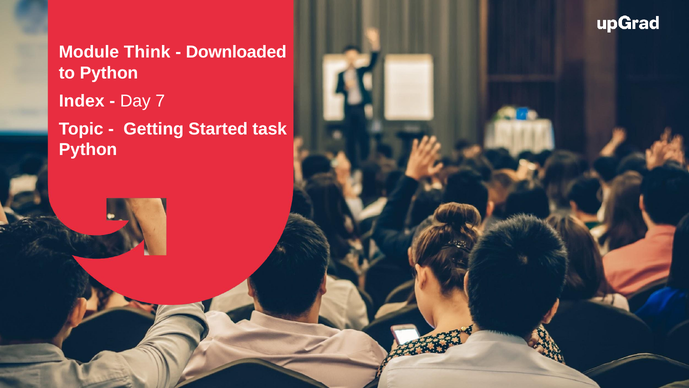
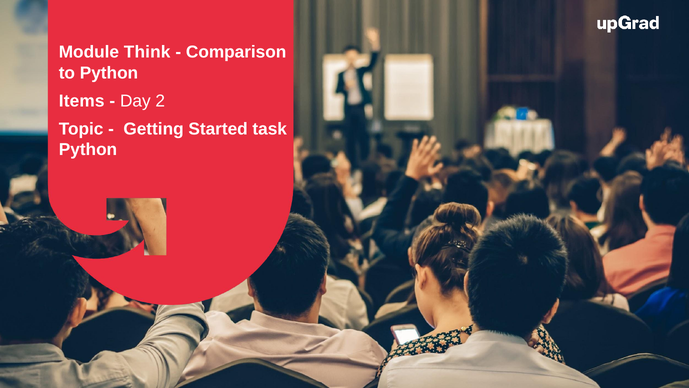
Downloaded: Downloaded -> Comparison (236, 52)
Index: Index -> Items (82, 101)
7: 7 -> 2 (160, 101)
